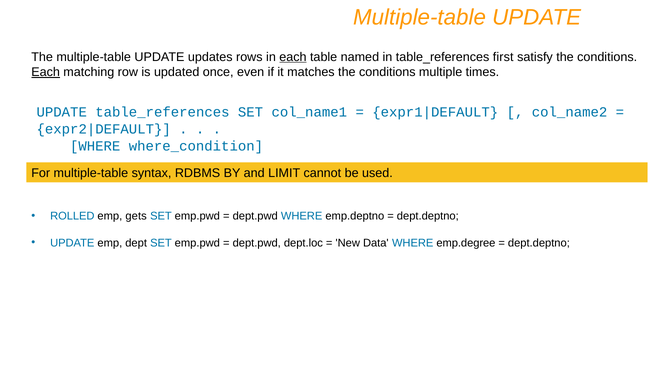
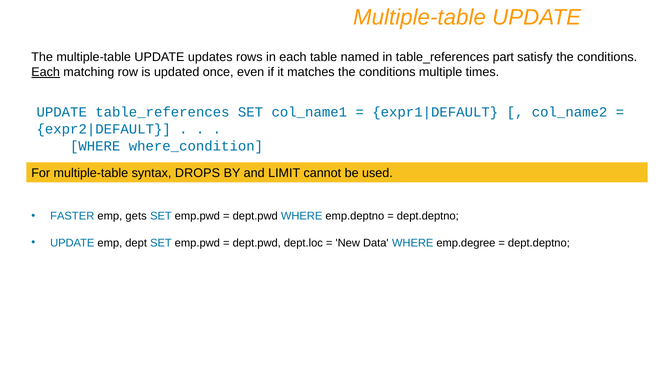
each underline: present -> none (293, 57)
first: first -> part (503, 57)
RDBMS: RDBMS -> DROPS (198, 173)
ROLLED: ROLLED -> FASTER (72, 216)
